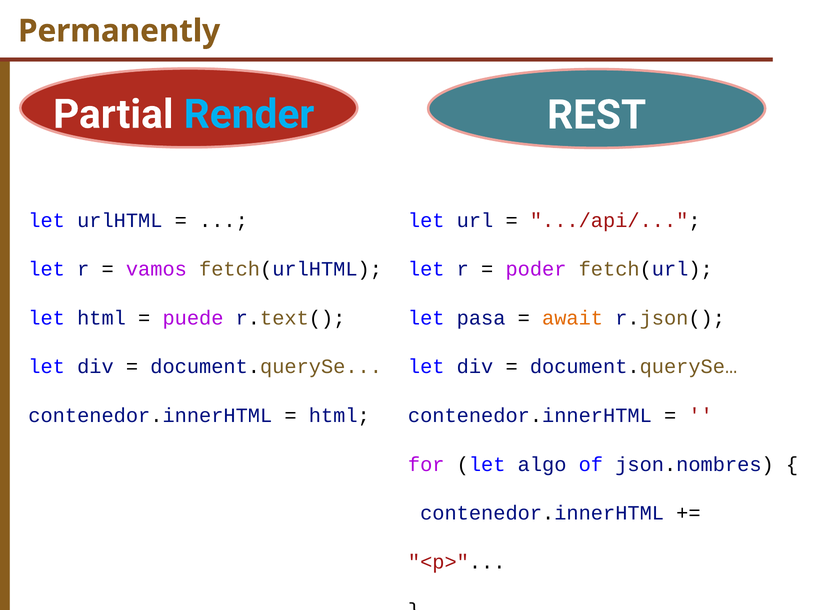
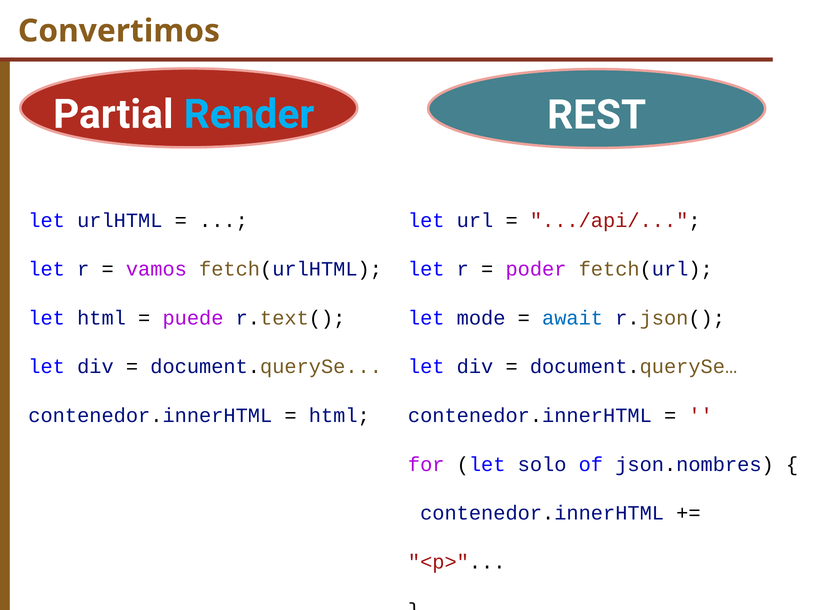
Permanently: Permanently -> Convertimos (119, 31)
pasa: pasa -> mode (481, 318)
await colour: orange -> blue (573, 318)
algo: algo -> solo (542, 464)
